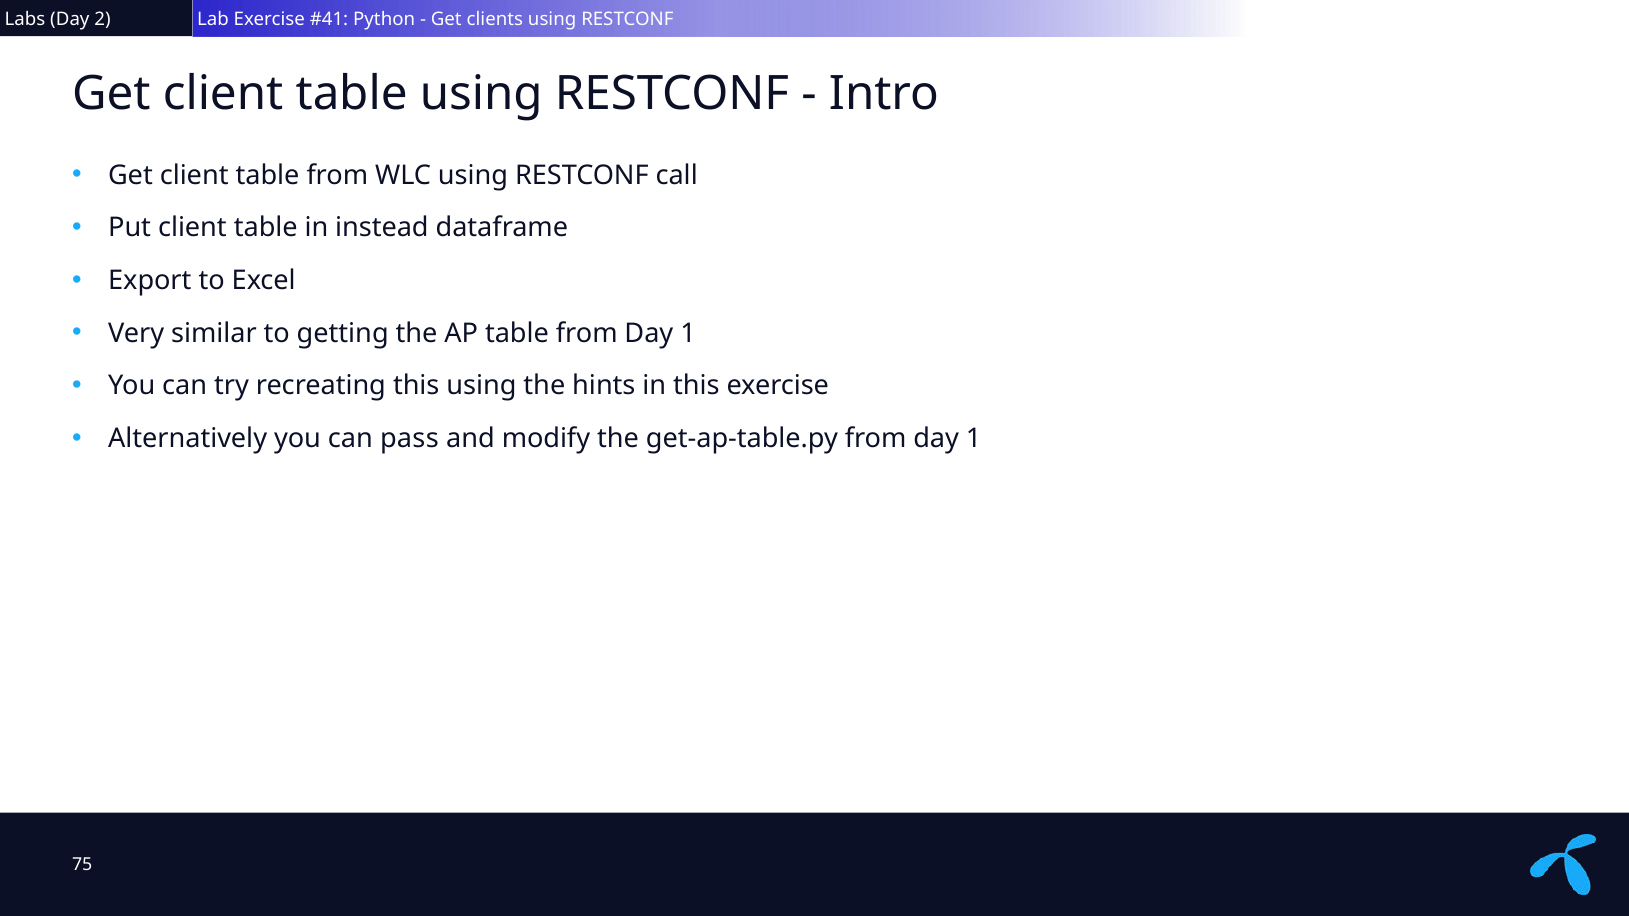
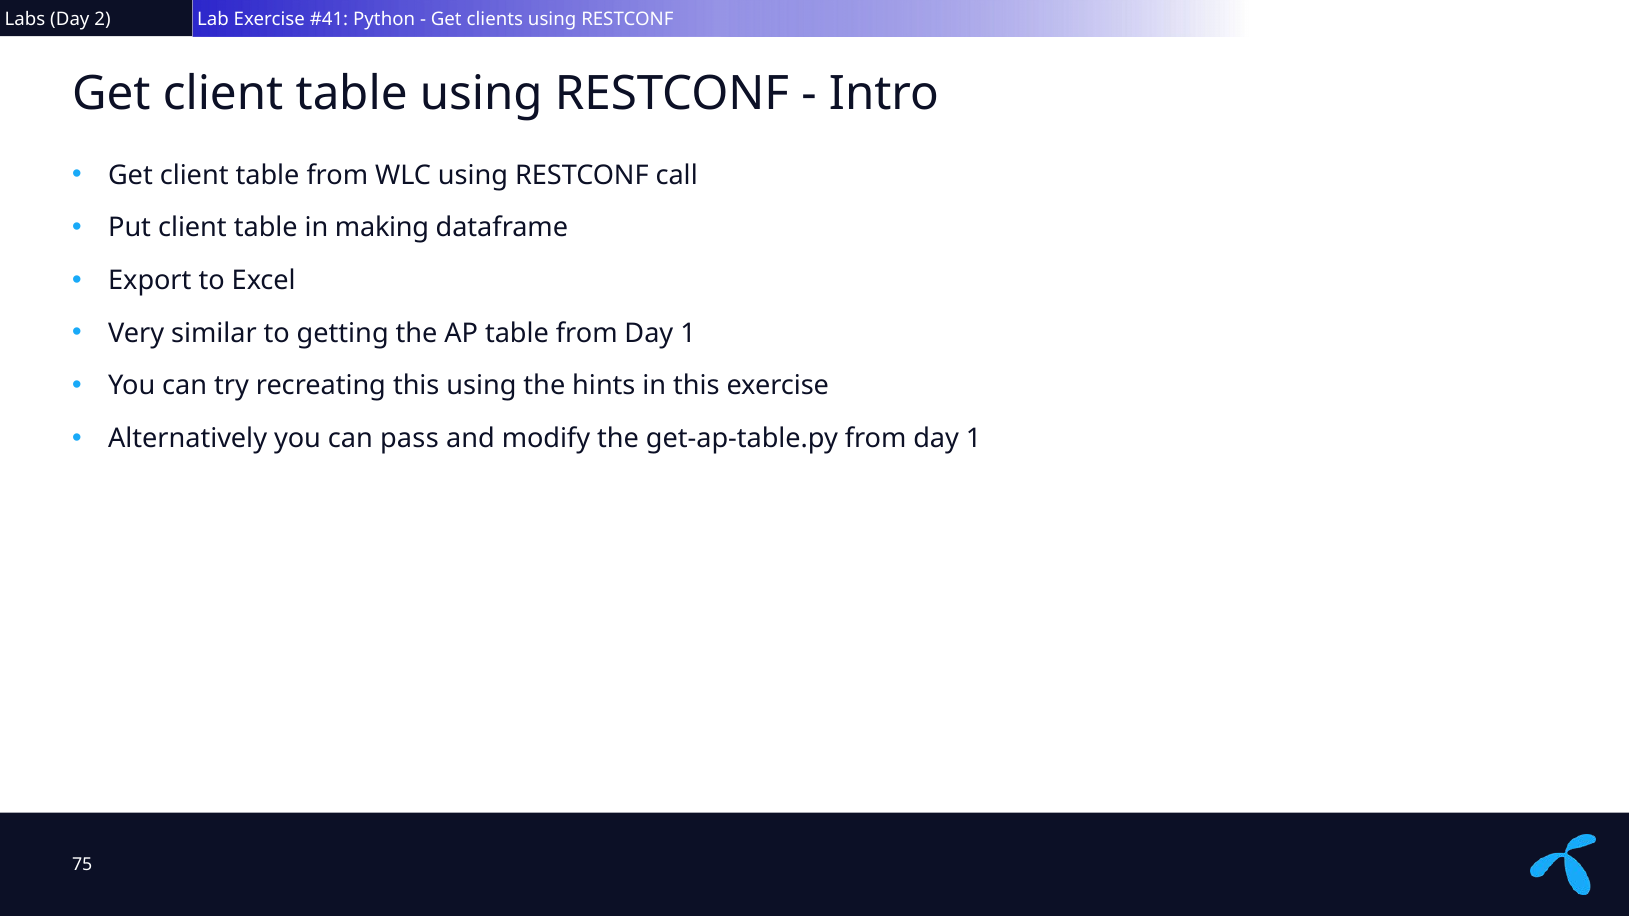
instead: instead -> making (382, 228)
